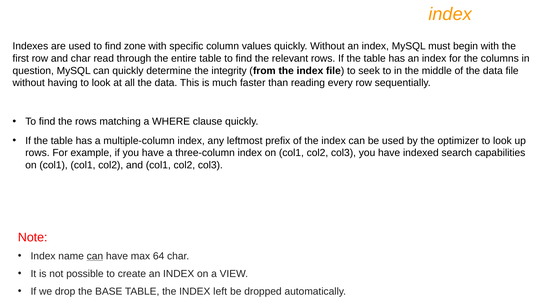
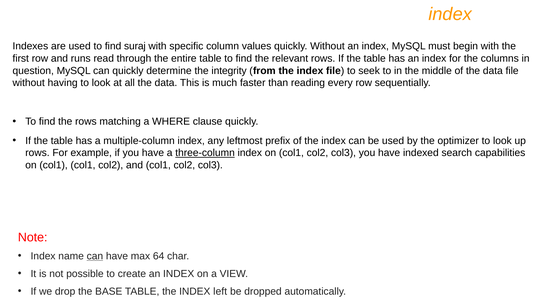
zone: zone -> suraj (135, 46)
and char: char -> runs (81, 58)
three-column underline: none -> present (205, 153)
